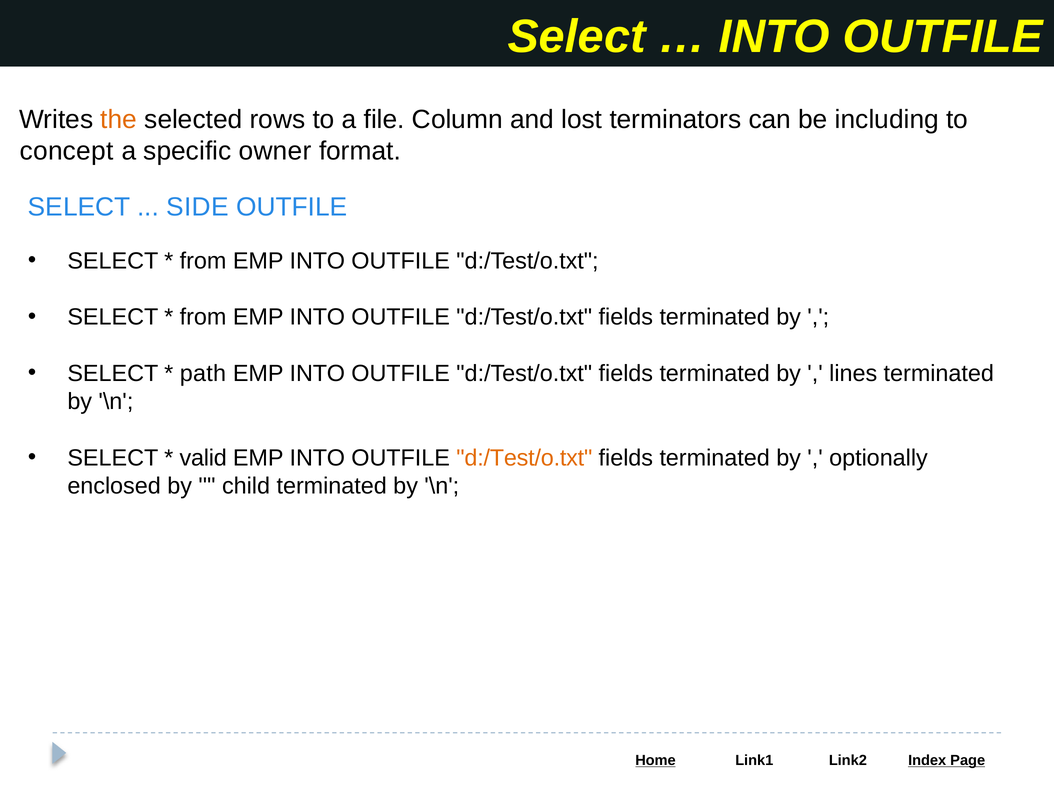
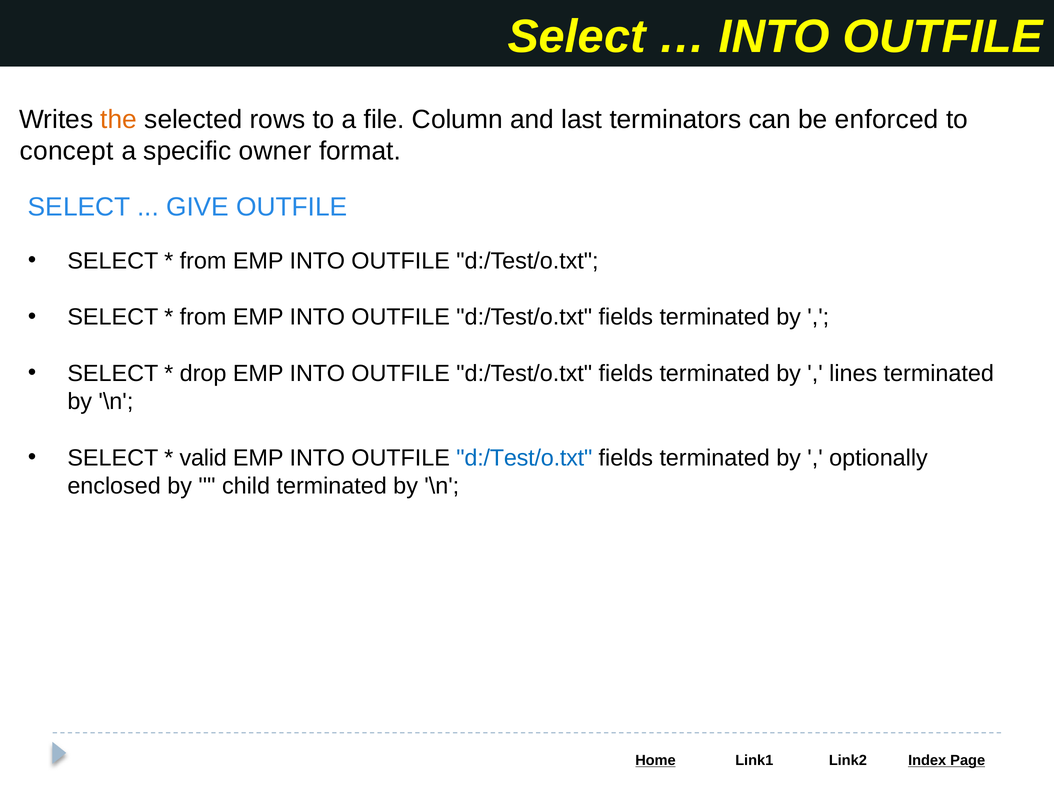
lost: lost -> last (582, 119)
including: including -> enforced (887, 119)
SIDE: SIDE -> GIVE (198, 207)
path: path -> drop (203, 373)
d:/Test/o.txt colour: orange -> blue (524, 457)
